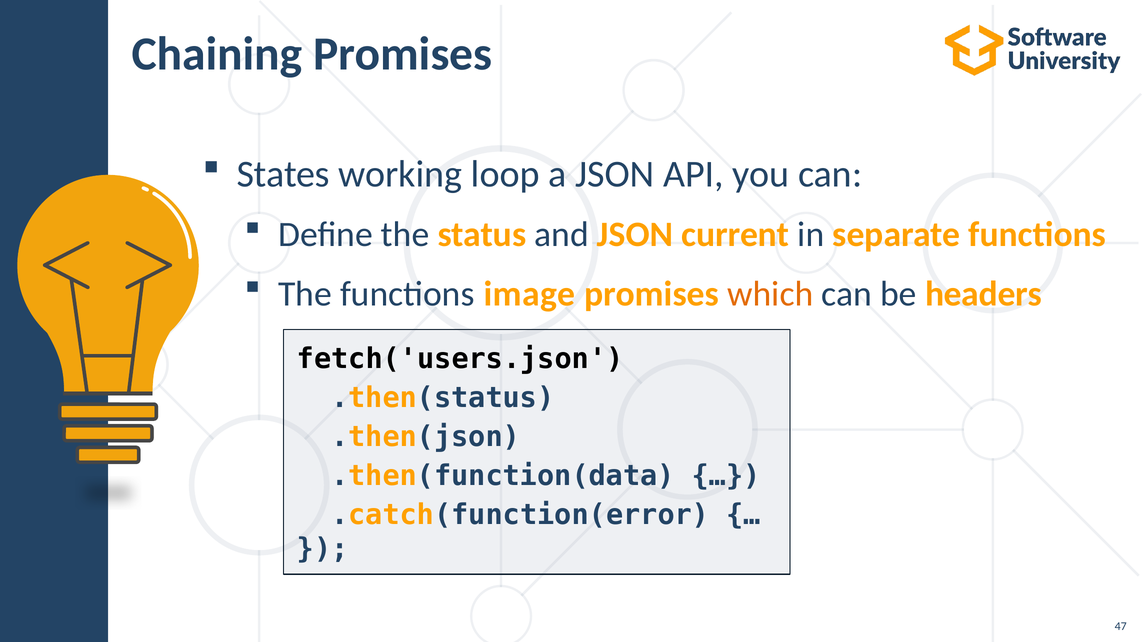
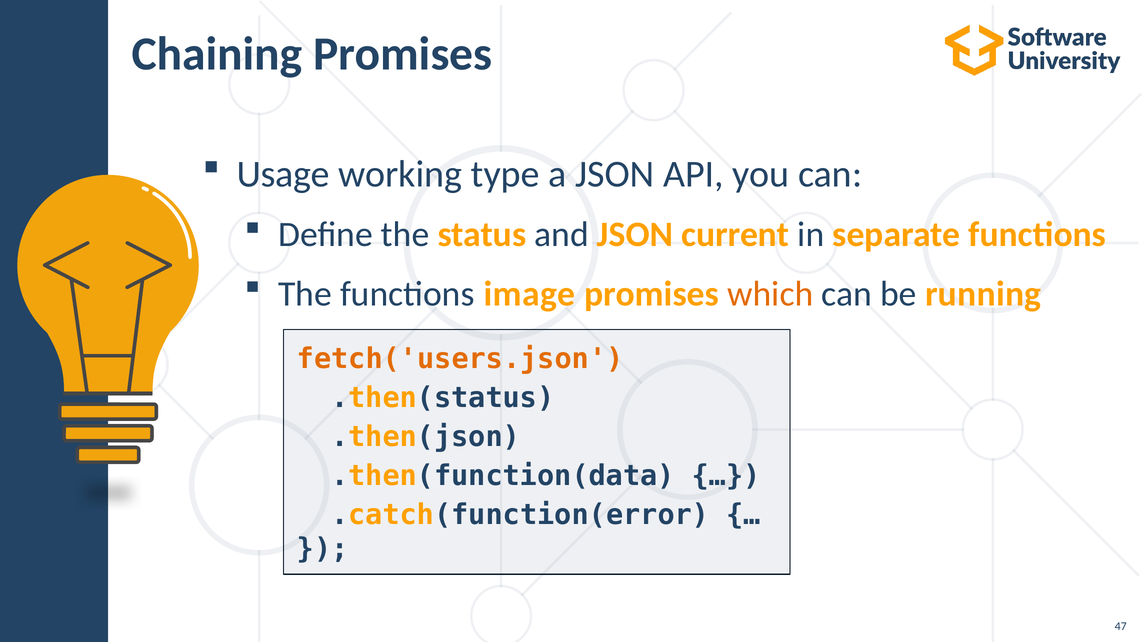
States: States -> Usage (283, 174)
loop: loop -> type (505, 174)
headers: headers -> running (983, 294)
fetch('users.json colour: black -> orange (460, 359)
